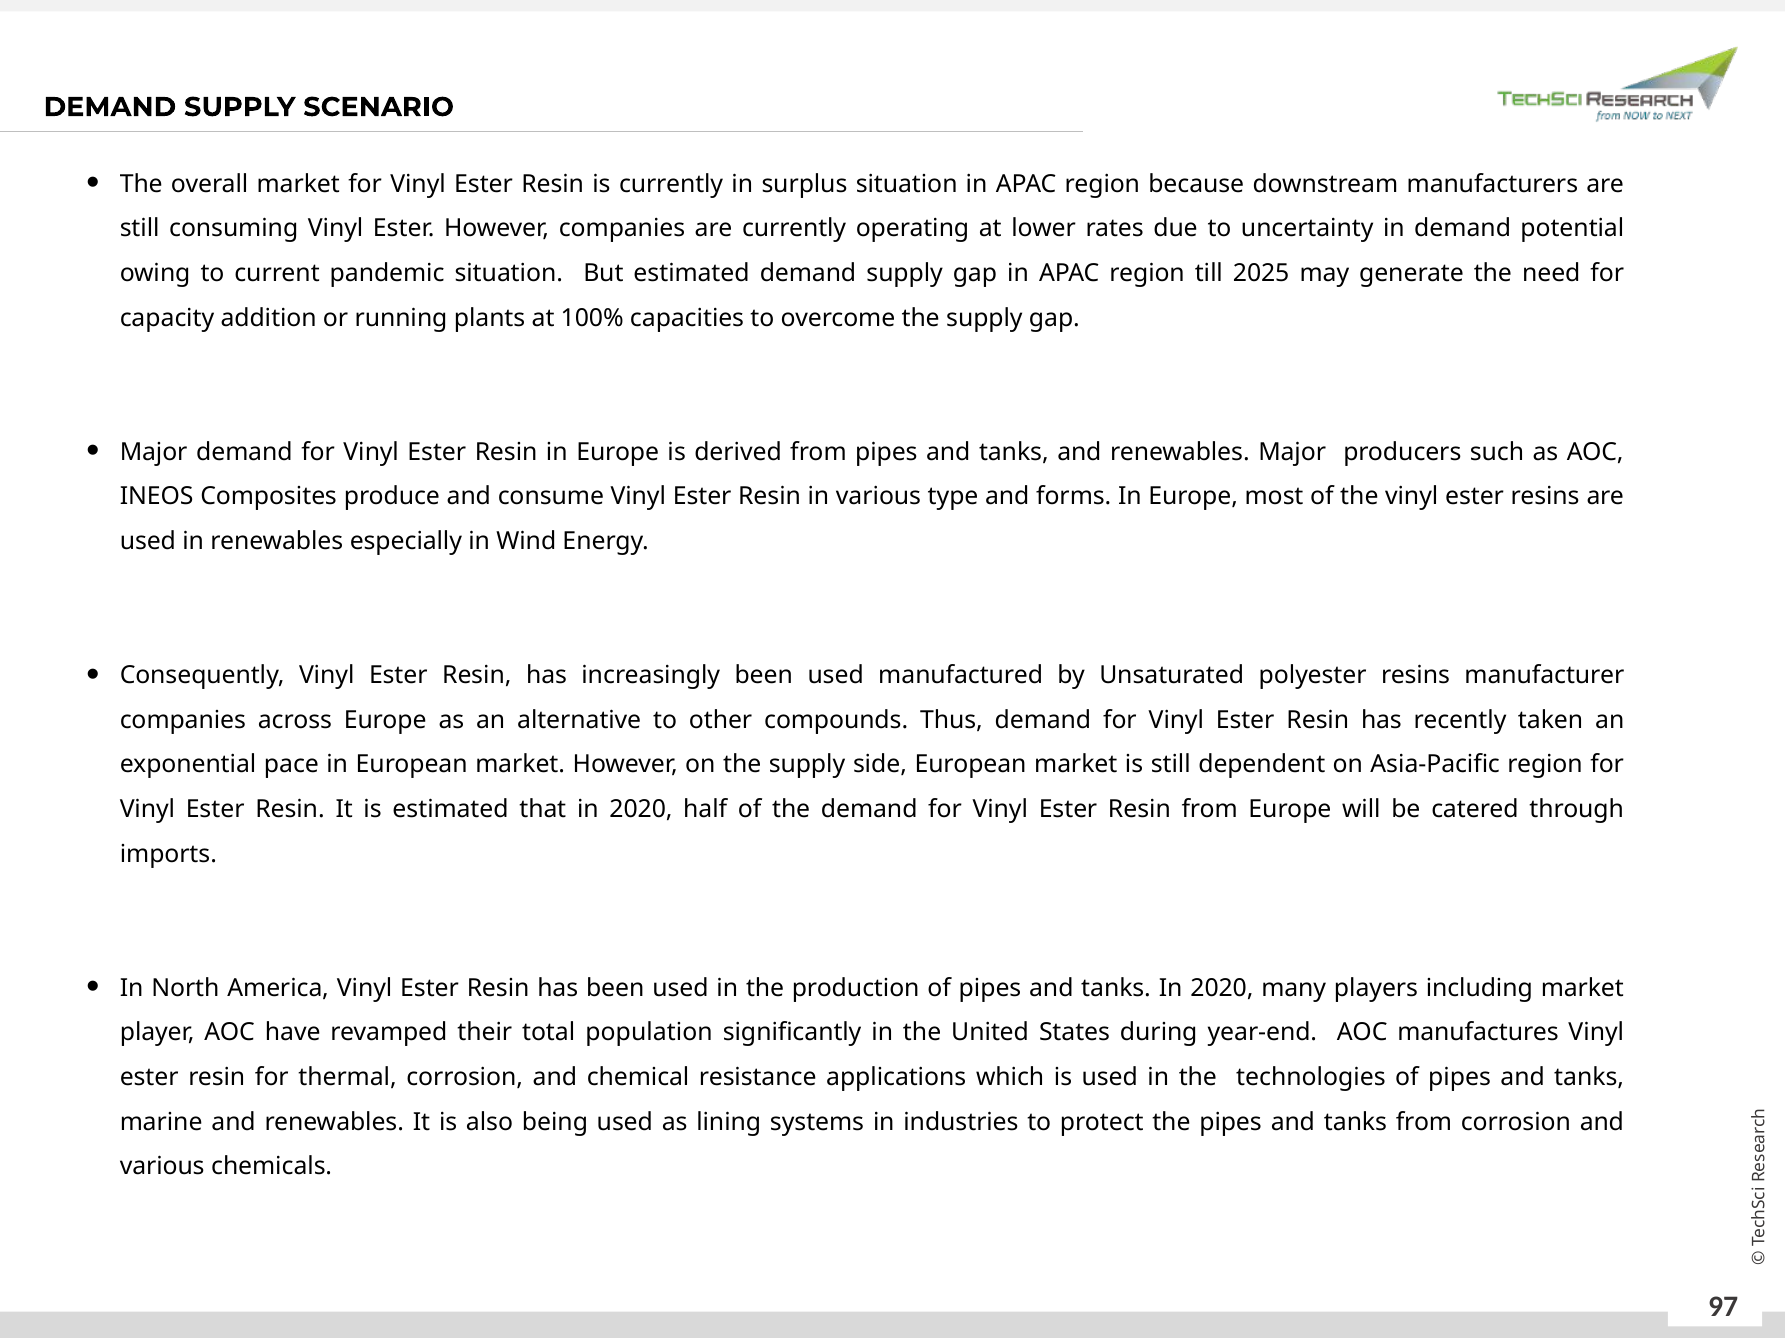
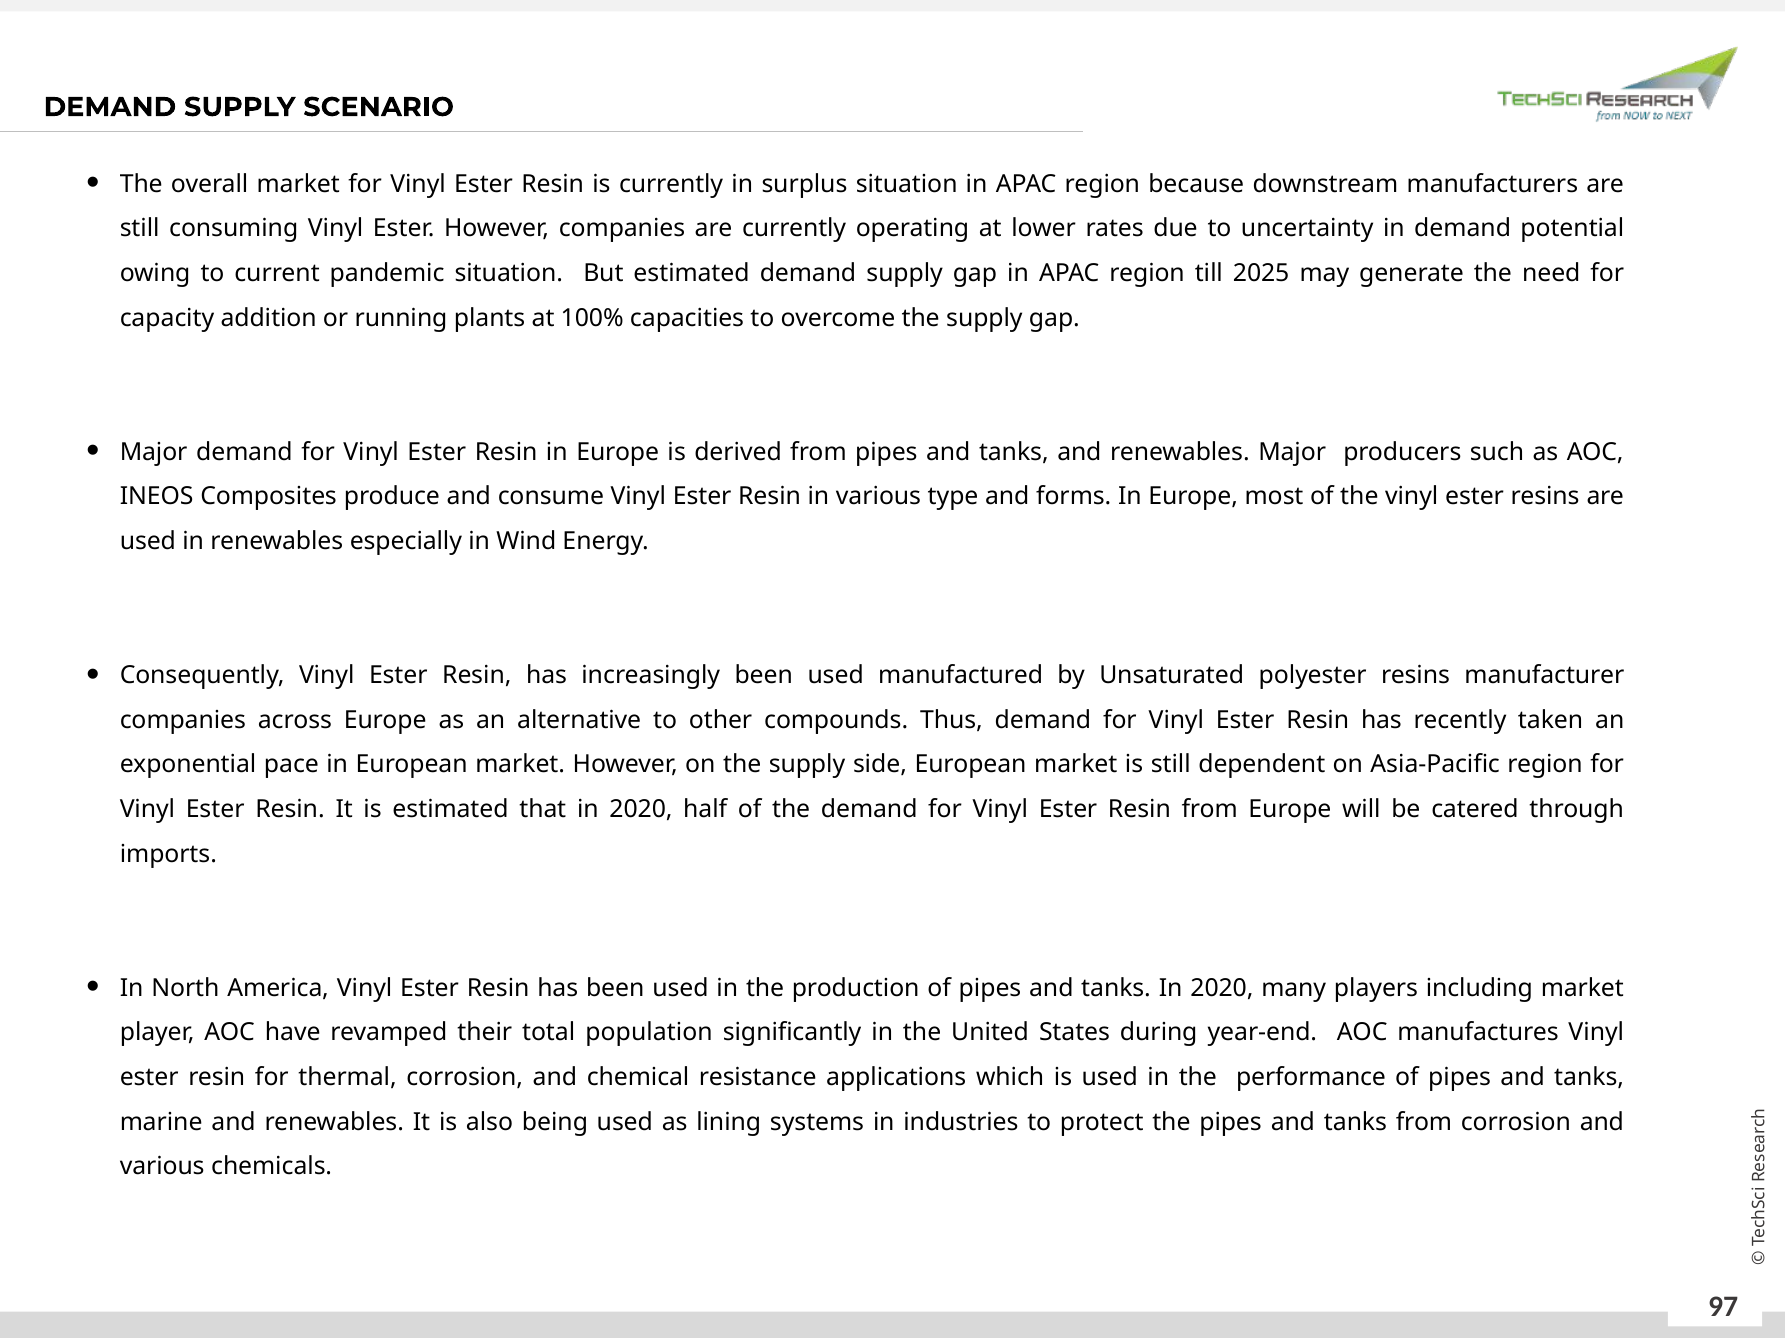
technologies: technologies -> performance (1311, 1078)
